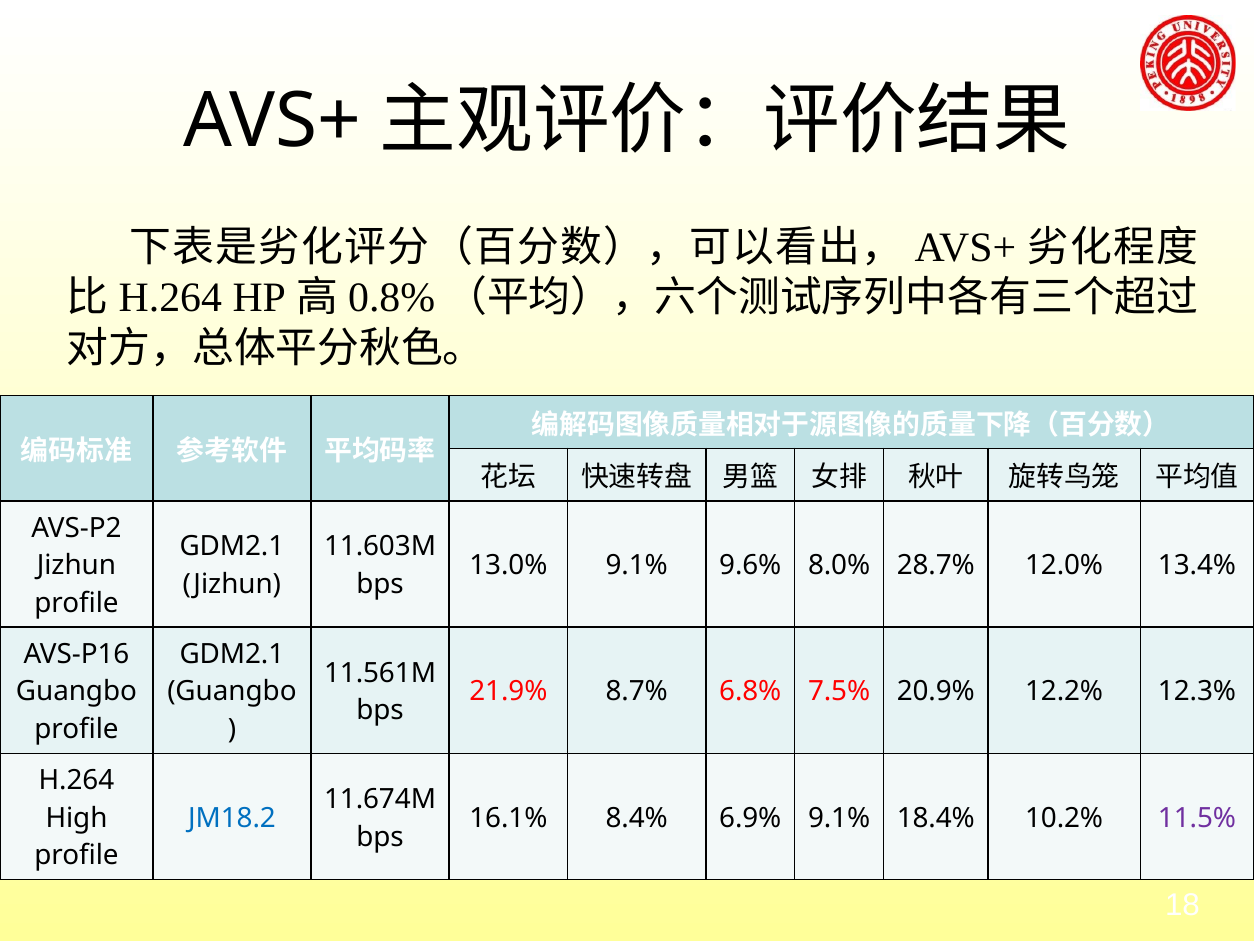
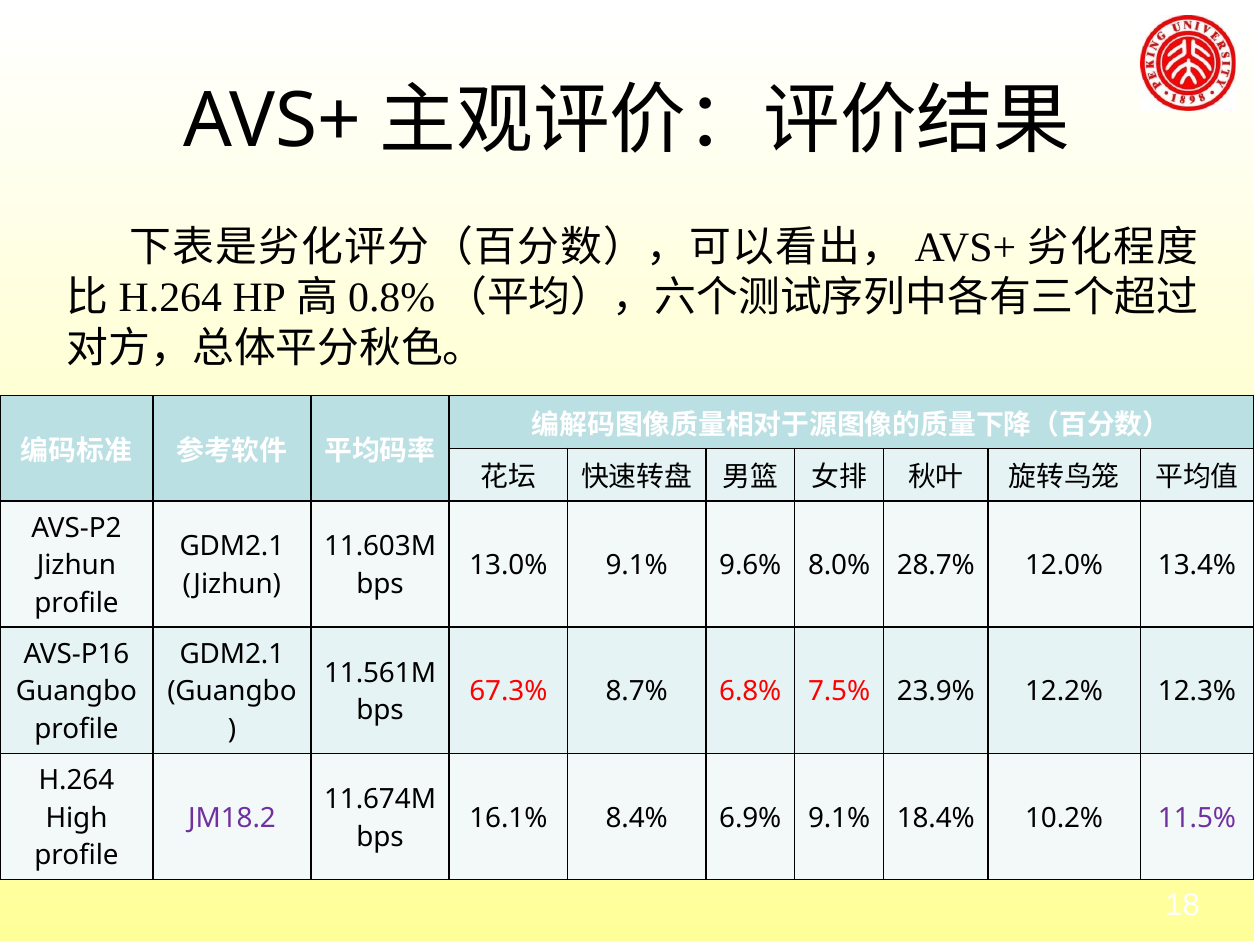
21.9%: 21.9% -> 67.3% (508, 691)
20.9%: 20.9% -> 23.9% (936, 691)
JM18.2 colour: blue -> purple (232, 817)
